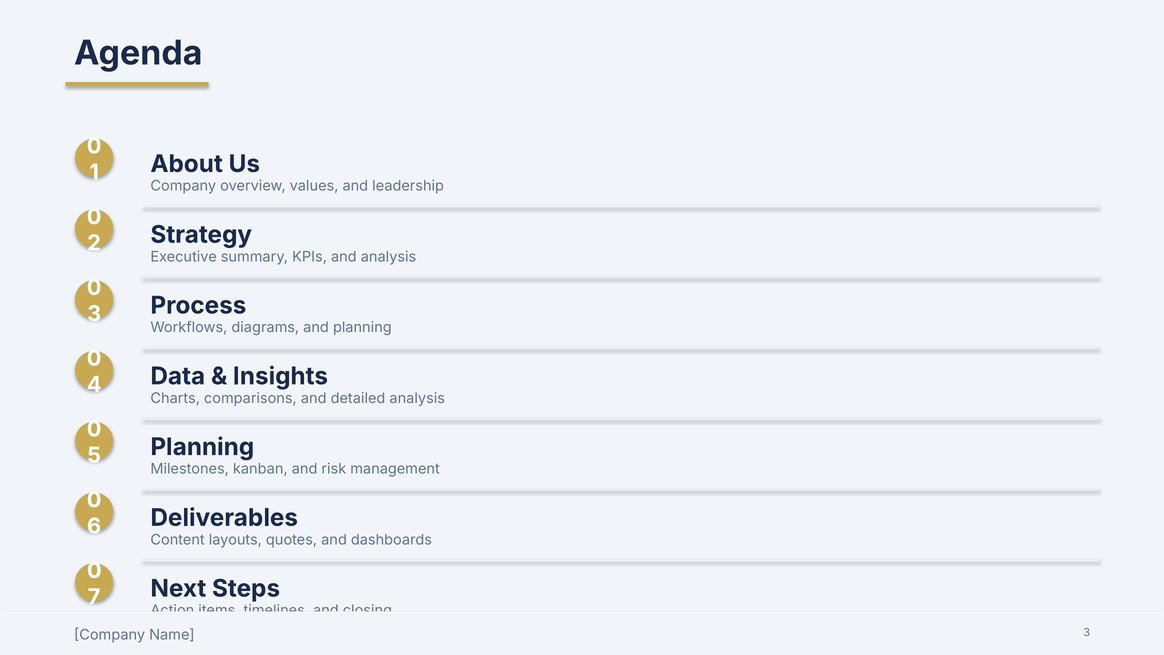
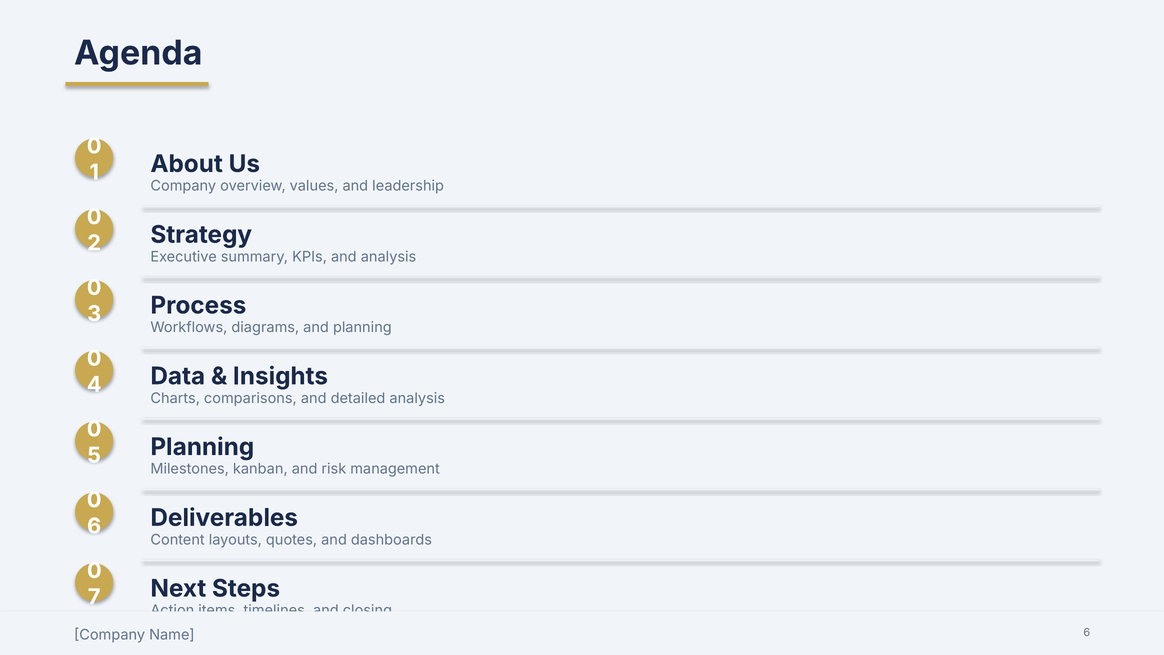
Name 3: 3 -> 6 (1087, 632)
